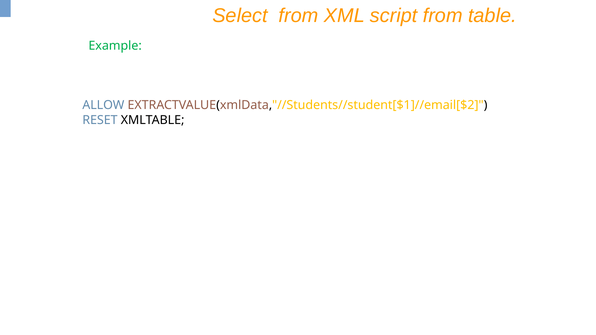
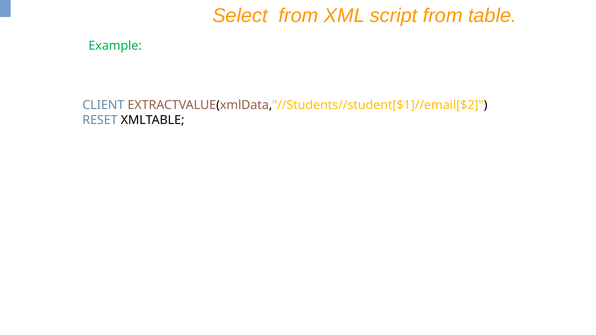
ALLOW: ALLOW -> CLIENT (103, 105)
